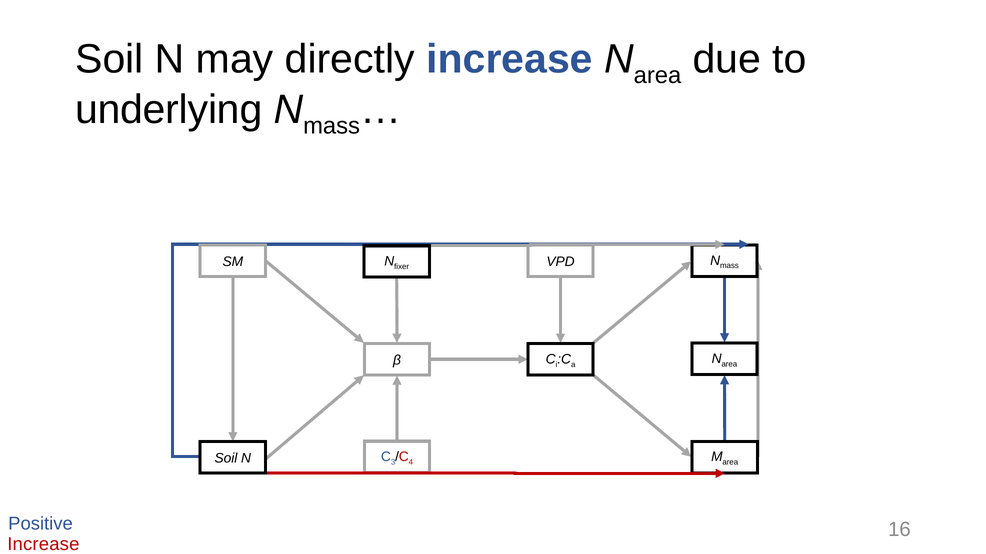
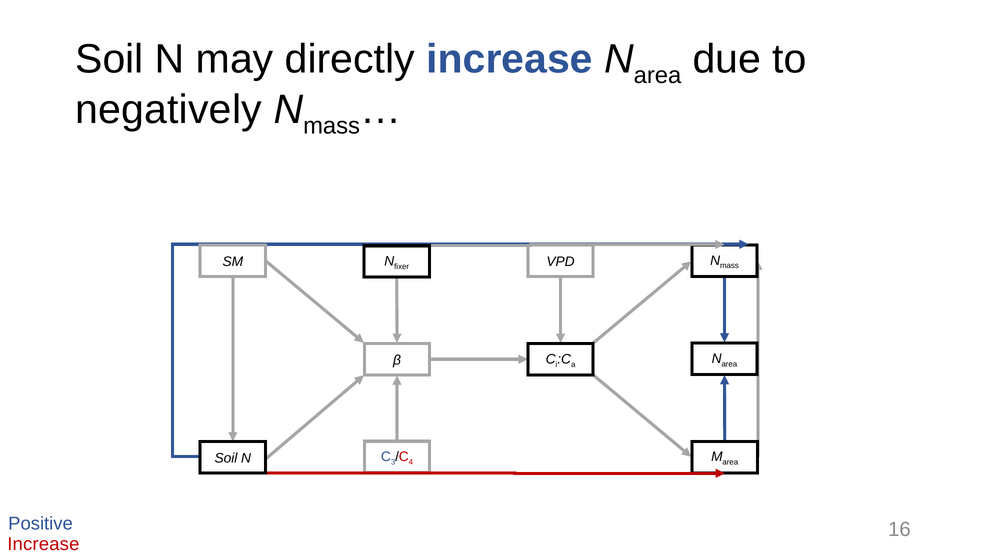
underlying: underlying -> negatively (169, 110)
